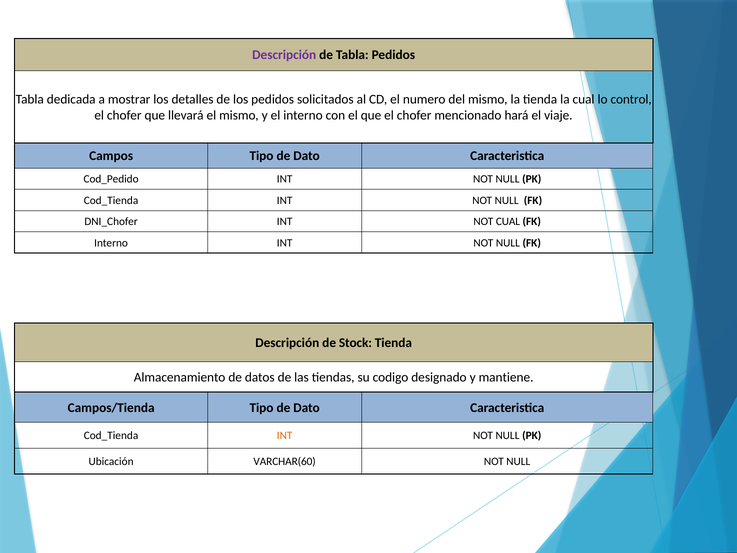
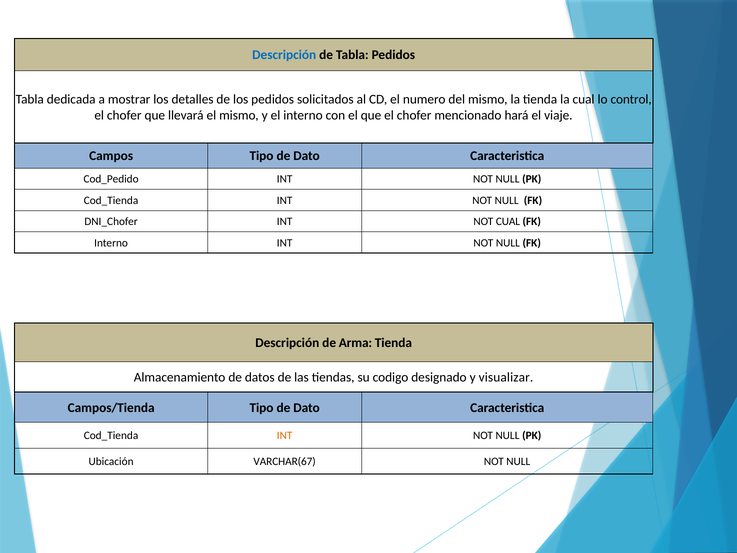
Descripción colour: purple -> blue (284, 55)
Stock: Stock -> Arma (355, 343)
mantiene: mantiene -> visualizar (506, 377)
VARCHAR(60: VARCHAR(60 -> VARCHAR(67 (285, 461)
